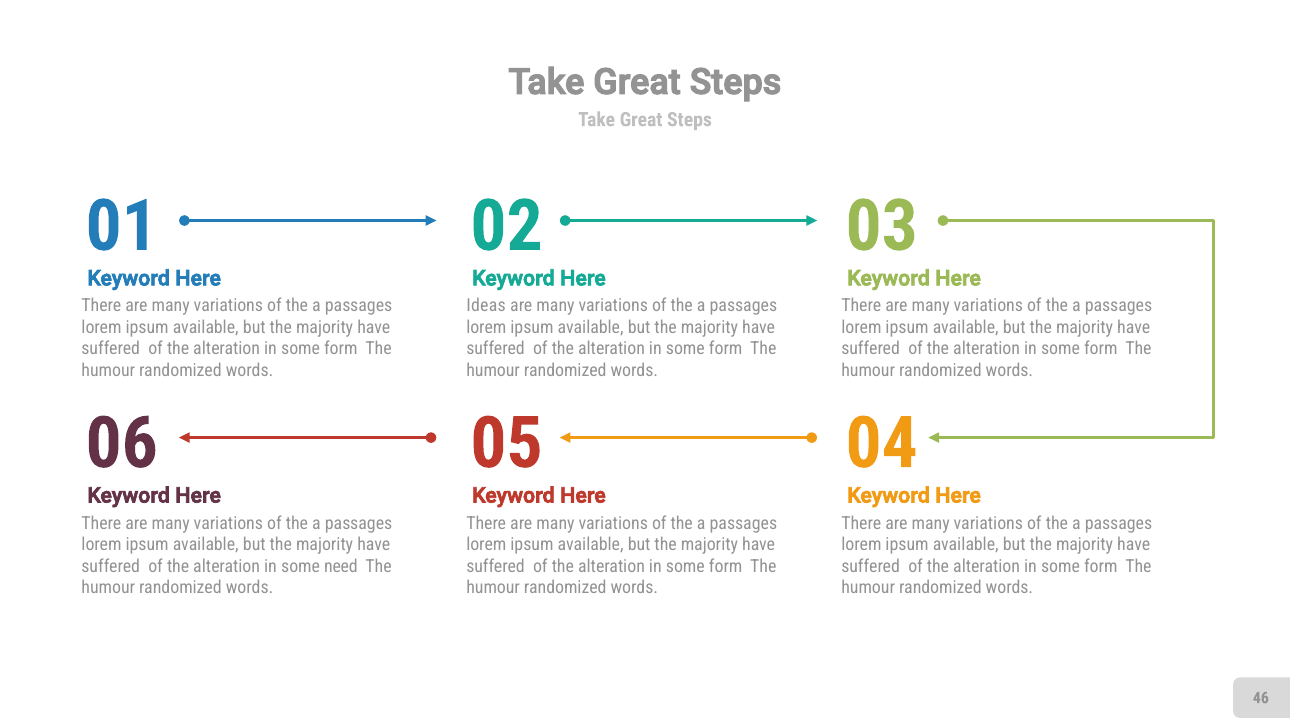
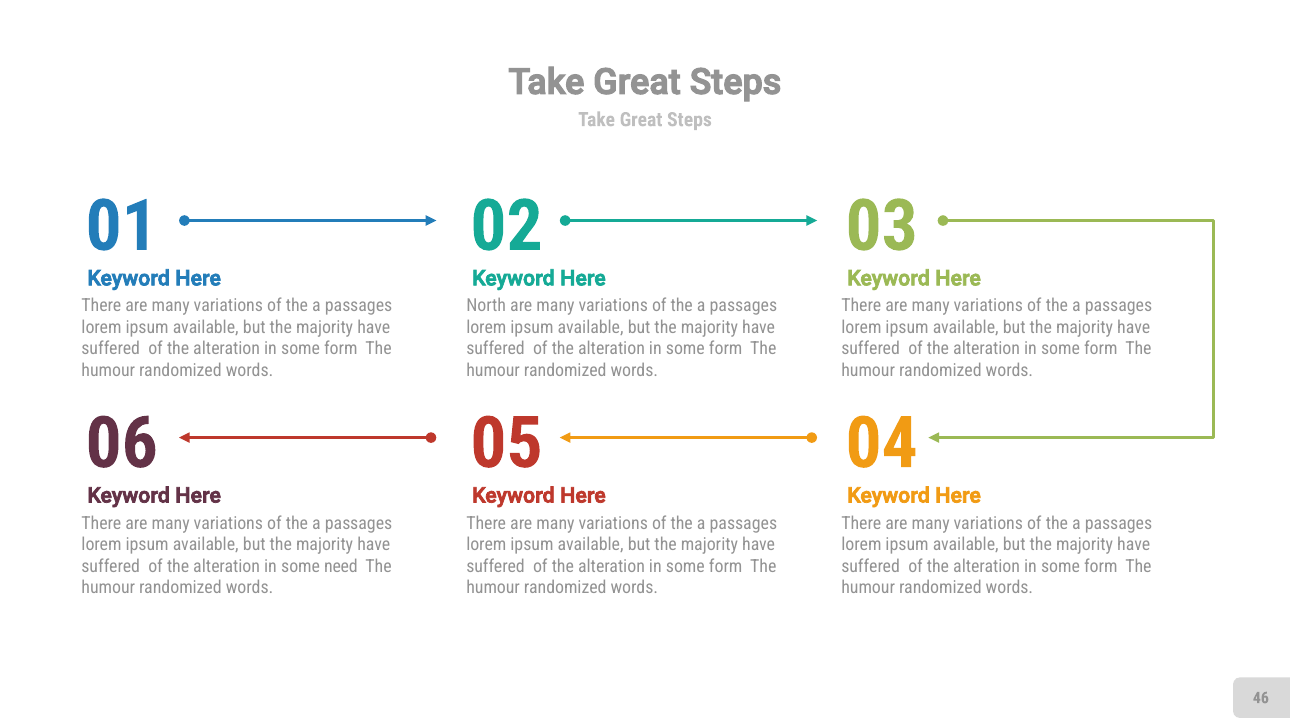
Ideas: Ideas -> North (486, 306)
